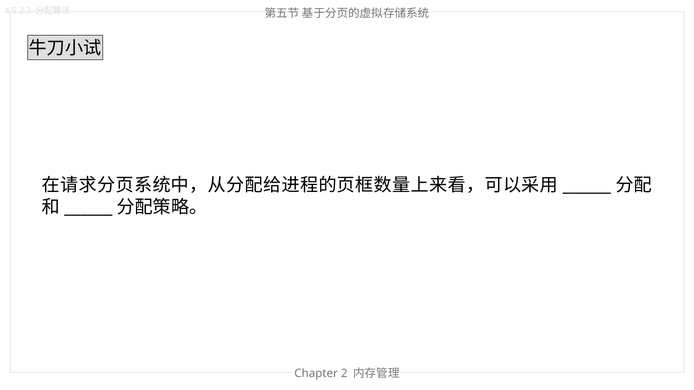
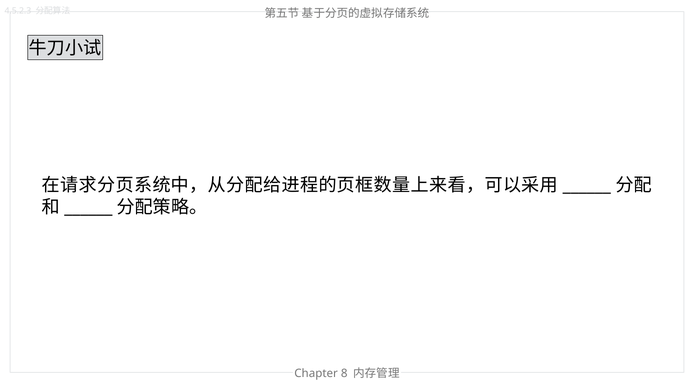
2: 2 -> 8 (344, 374)
